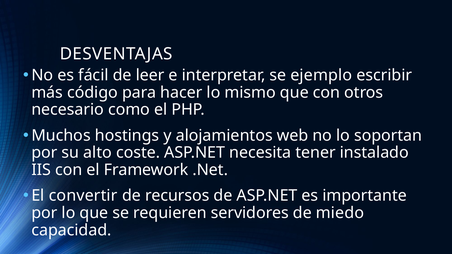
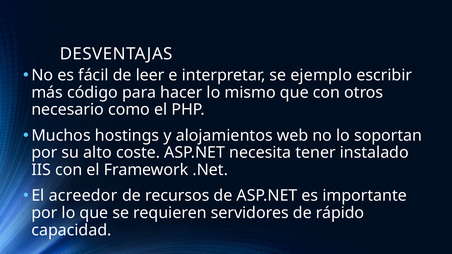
convertir: convertir -> acreedor (83, 196)
miedo: miedo -> rápido (340, 213)
